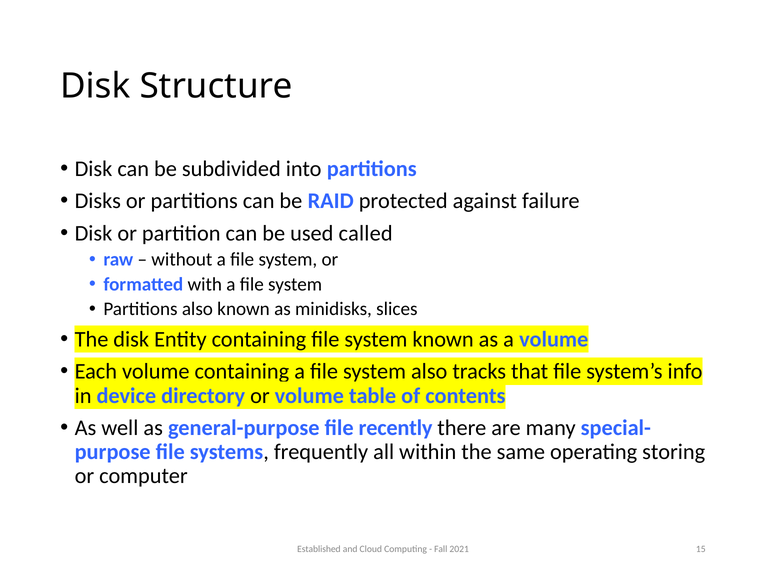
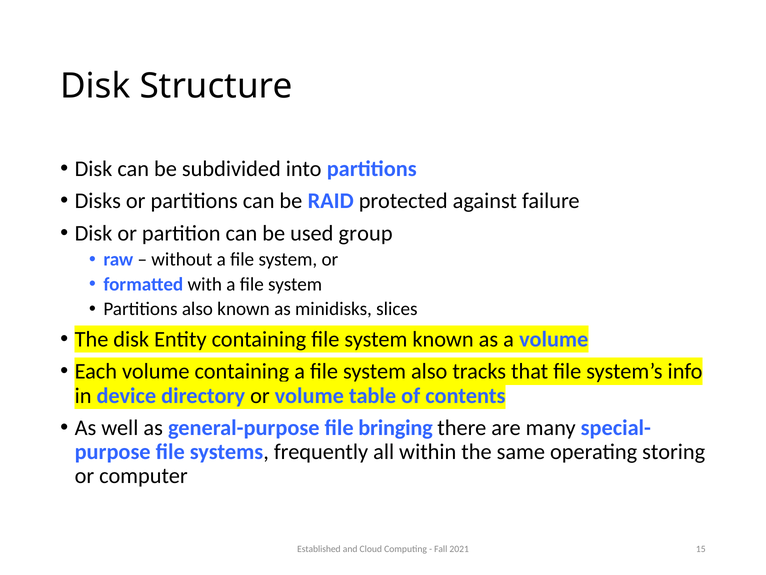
called: called -> group (366, 233)
recently: recently -> bringing (396, 427)
